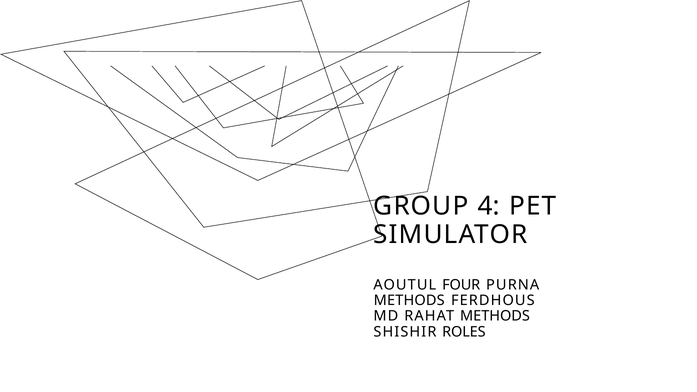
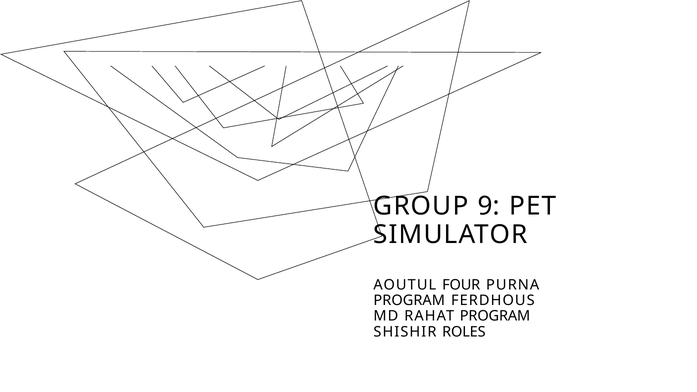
4: 4 -> 9 (489, 206)
METHODS: METHODS -> PROGRAM (409, 301)
RAHAT METHODS: METHODS -> PROGRAM (495, 316)
